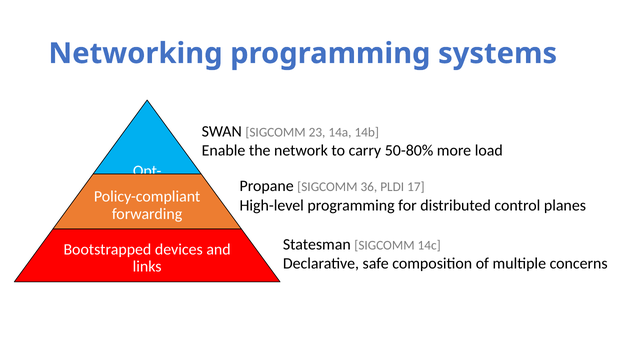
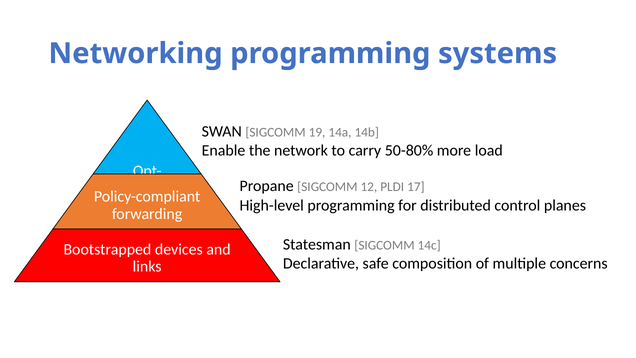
23: 23 -> 19 (317, 132)
36: 36 -> 12 (369, 187)
